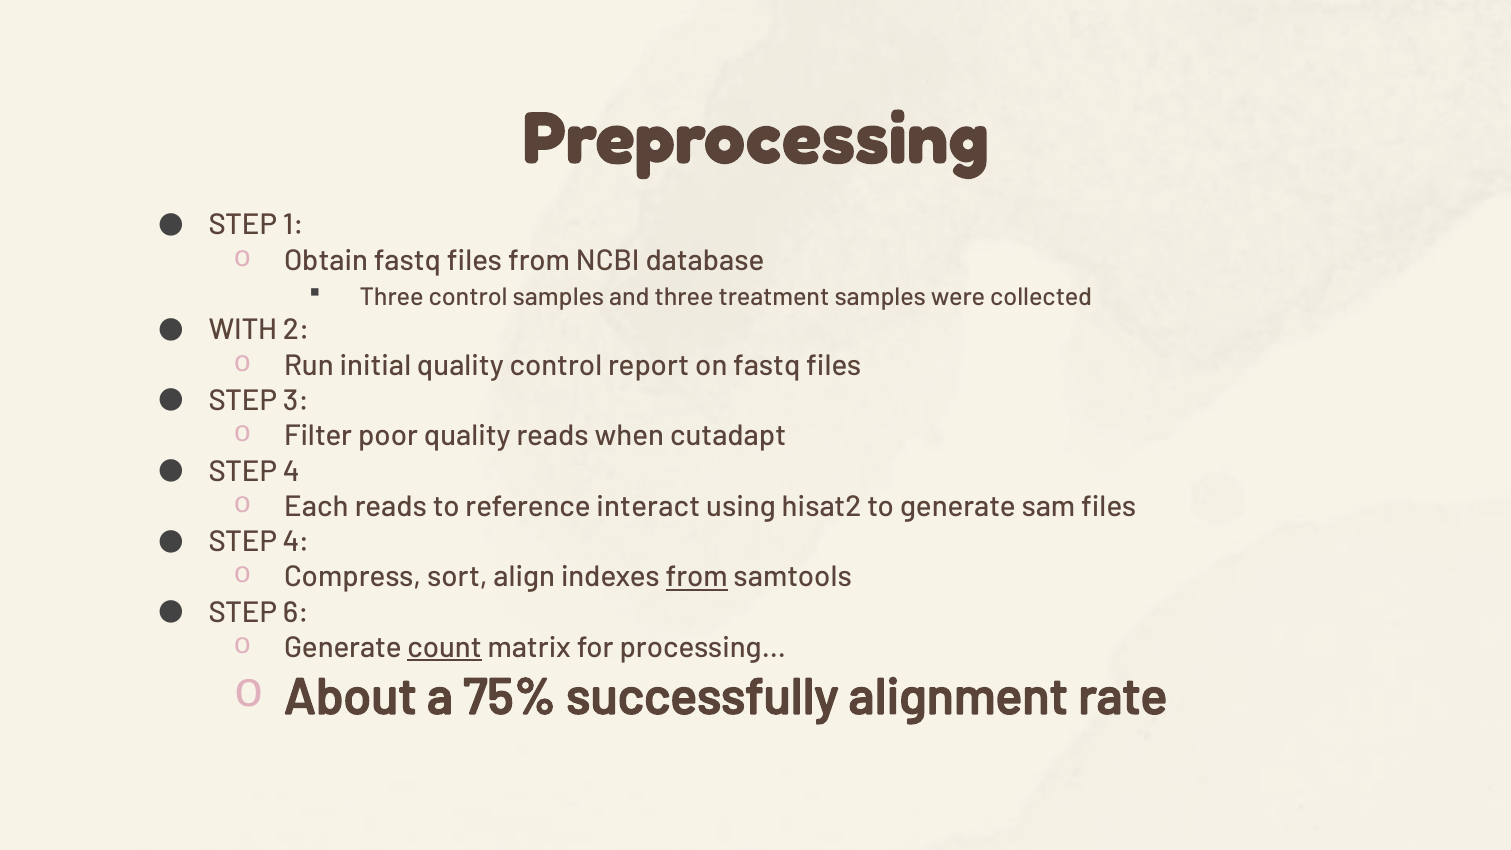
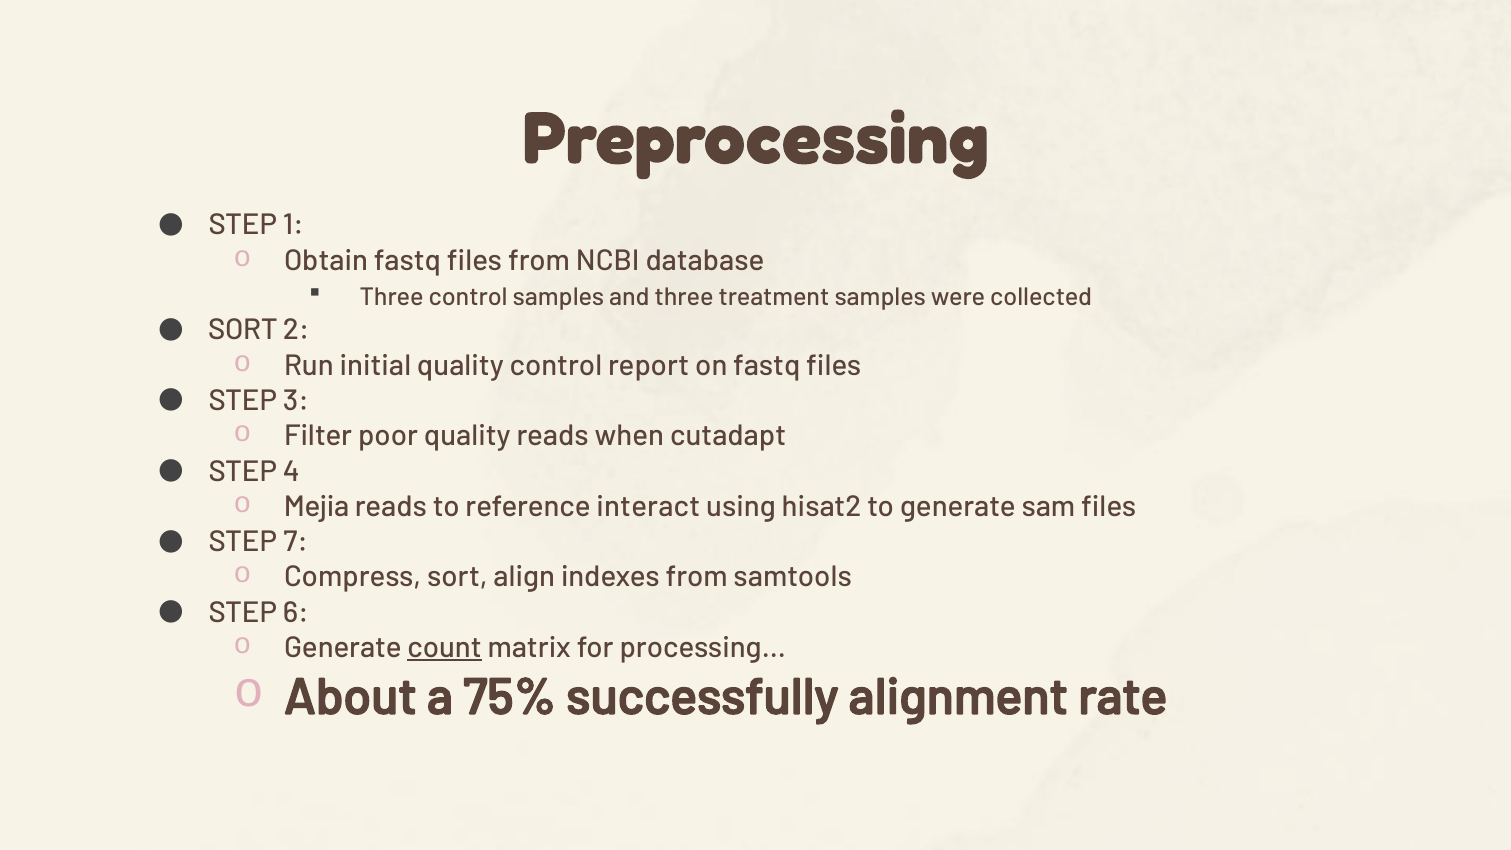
WITH: WITH -> SORT (243, 330)
Each: Each -> Mejia (317, 507)
4: 4 -> 7 (296, 542)
from underline: present -> none (697, 577)
